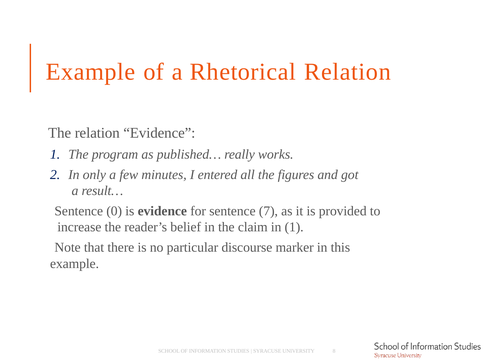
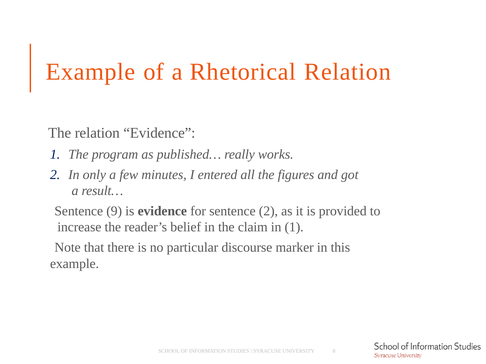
0: 0 -> 9 (114, 211)
sentence 7: 7 -> 2 (268, 211)
